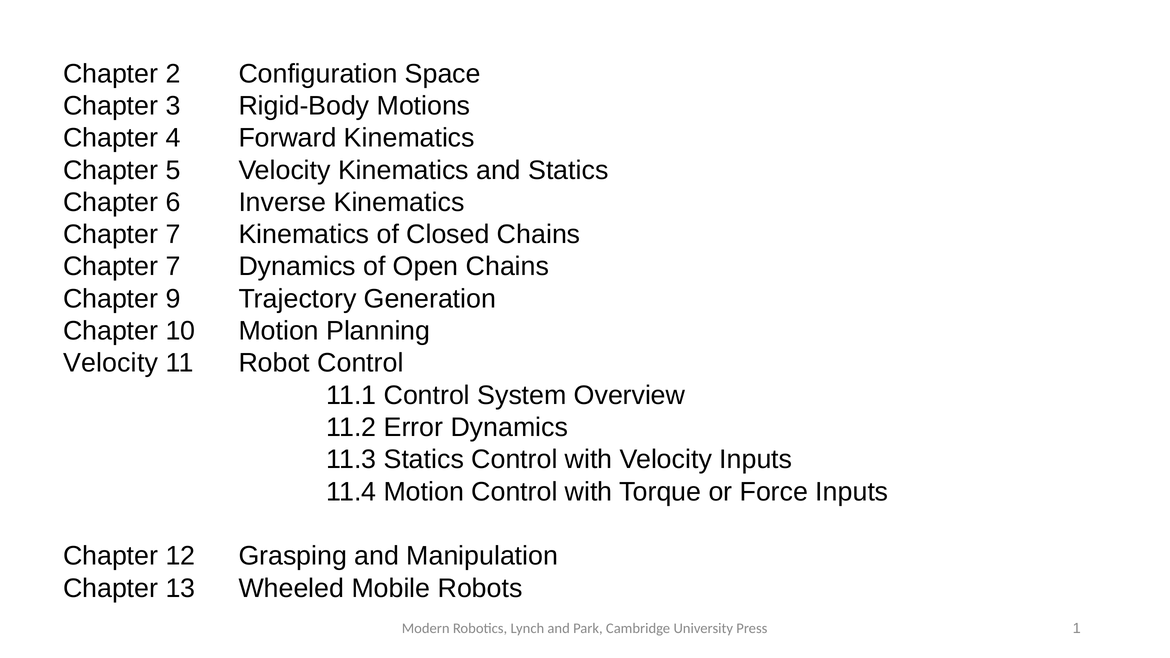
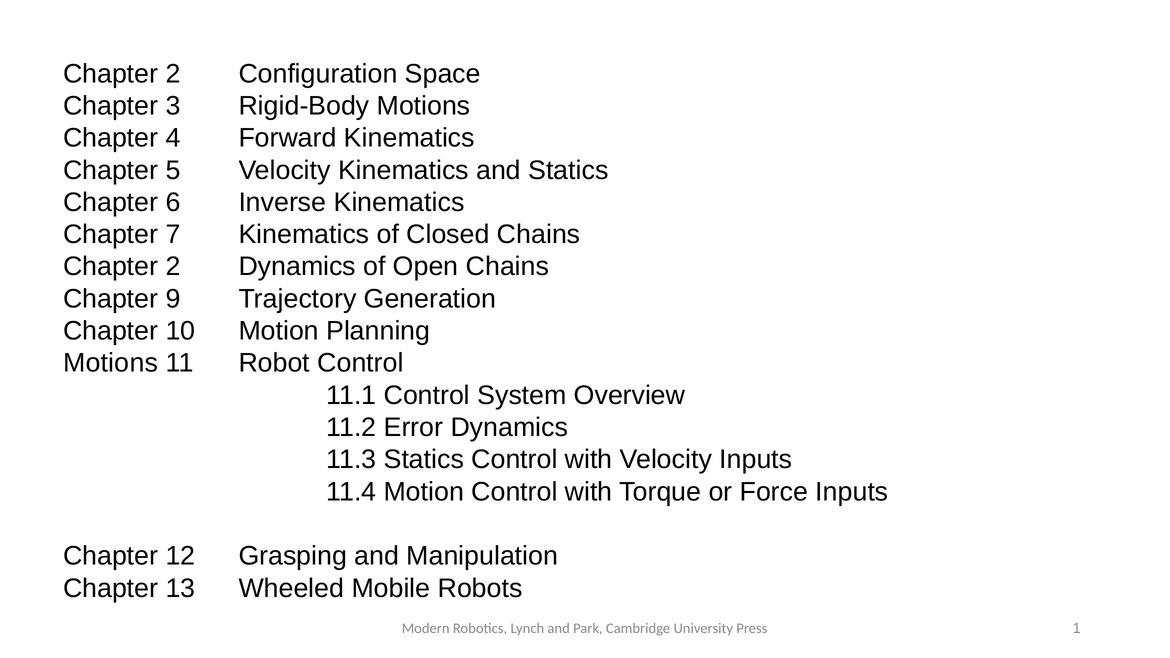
7: 7 -> 2 (173, 267)
Velocity: Velocity -> Motions (111, 363)
